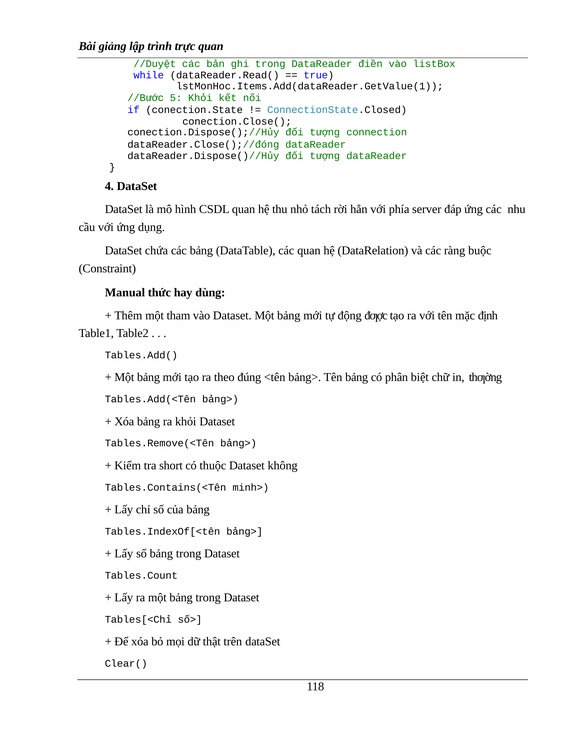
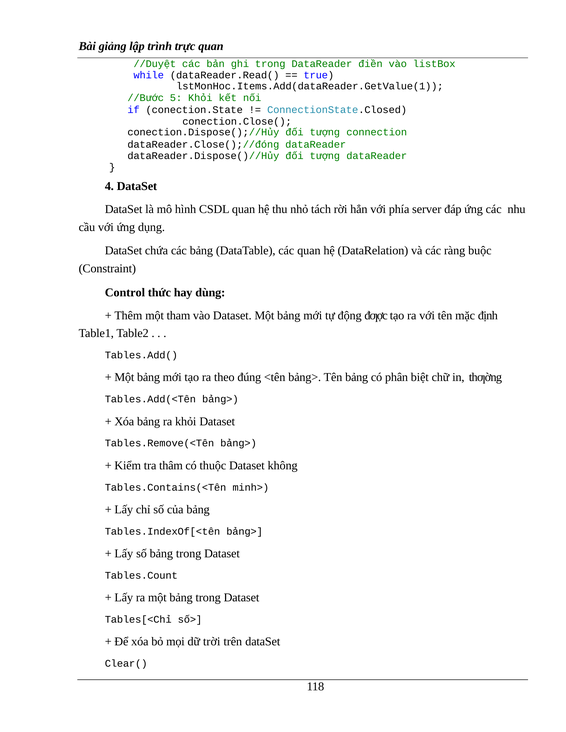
Manual: Manual -> Control (125, 293)
short: short -> thâm (171, 466)
thật: thật -> trời (212, 642)
